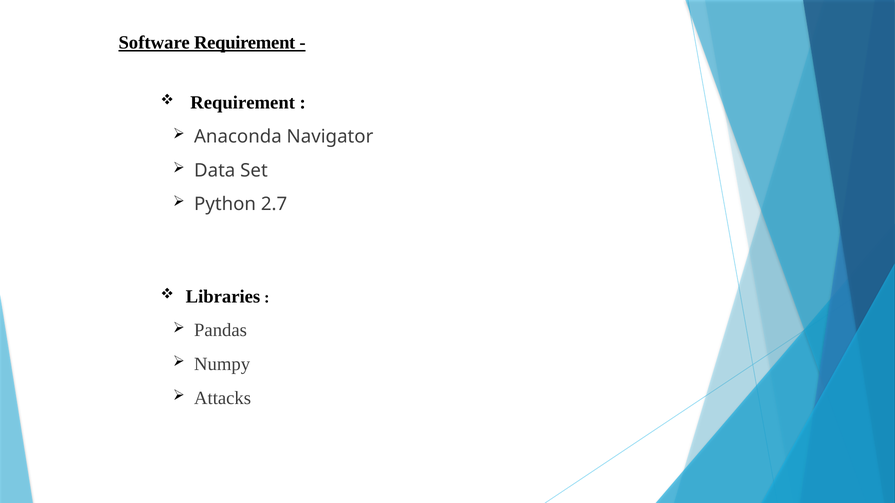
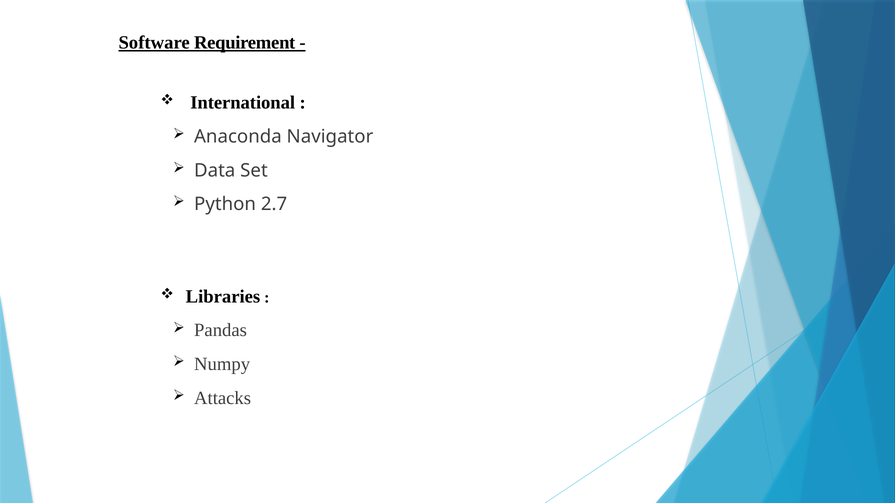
Requirement: Requirement -> International (243, 103)
